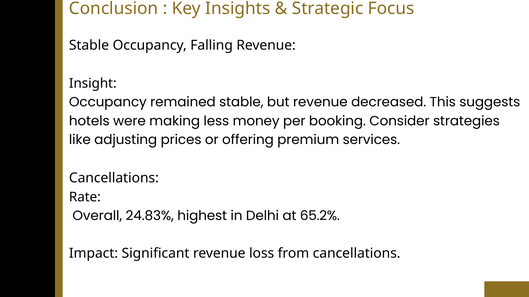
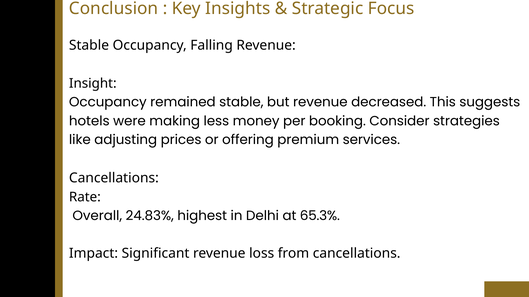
65.2%: 65.2% -> 65.3% (320, 216)
